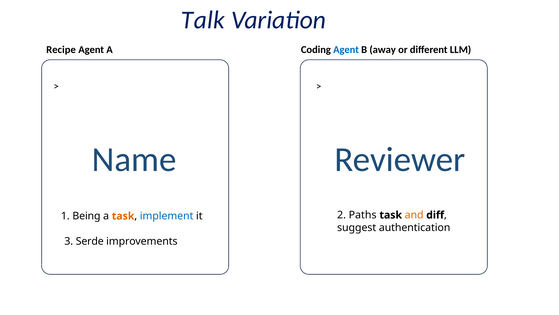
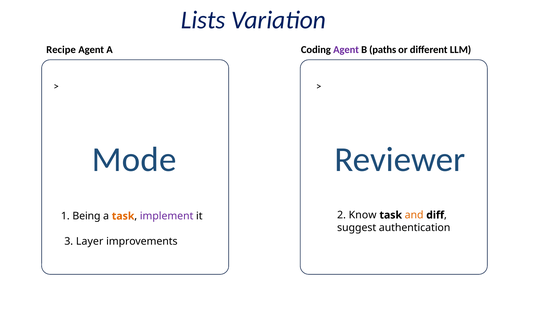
Talk: Talk -> Lists (203, 20)
Agent colour: blue -> purple (346, 50)
away: away -> paths (383, 50)
Name: Name -> Mode (134, 159)
implement colour: blue -> purple (167, 216)
Paths: Paths -> Know (363, 215)
Serde: Serde -> Layer (90, 241)
